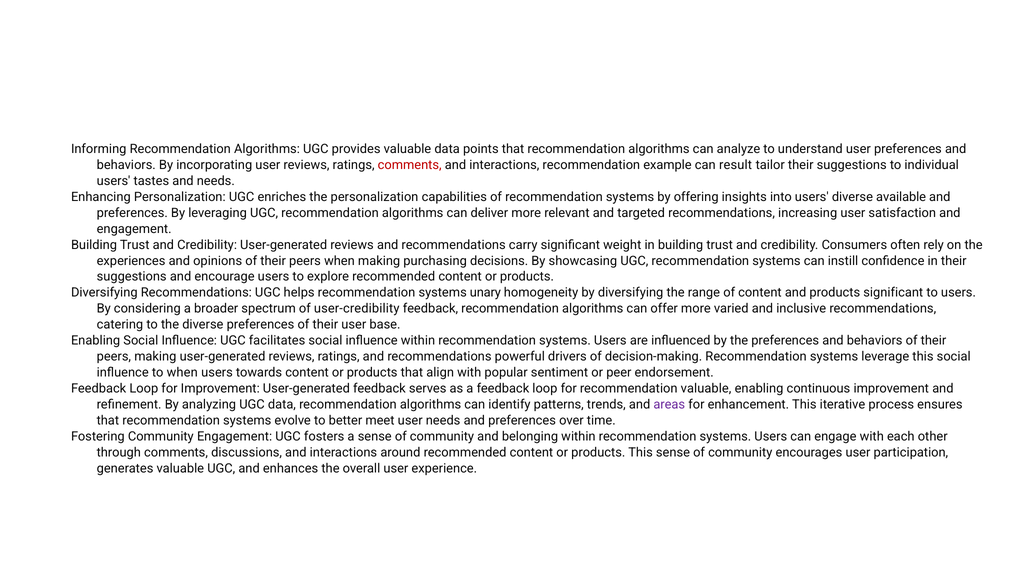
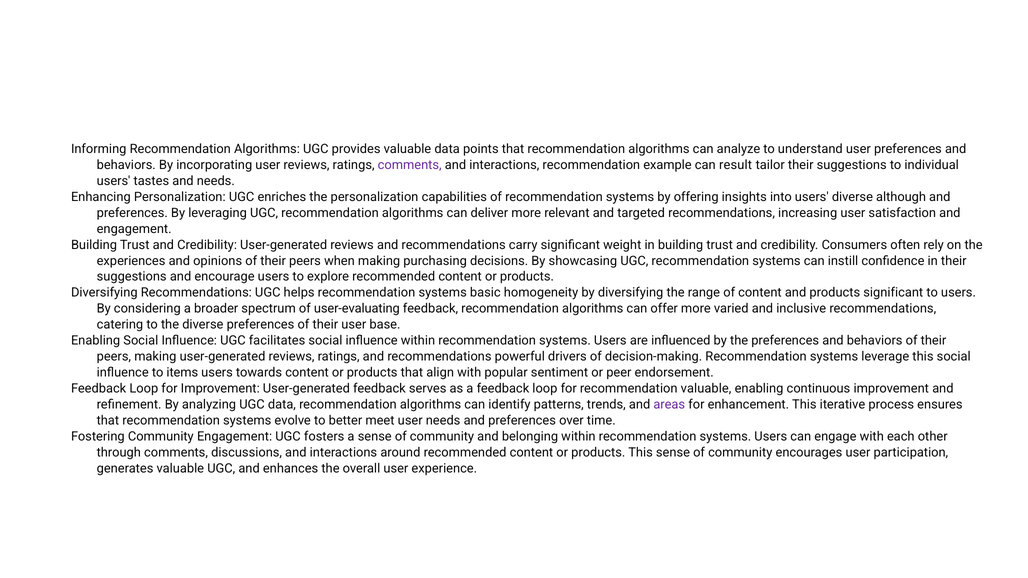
comments colour: red -> purple (410, 165)
available: available -> although (901, 197)
unary: unary -> basic (485, 293)
user-credibility: user-credibility -> user-evaluating (357, 309)
to when: when -> items (182, 373)
